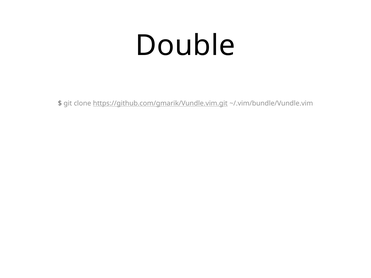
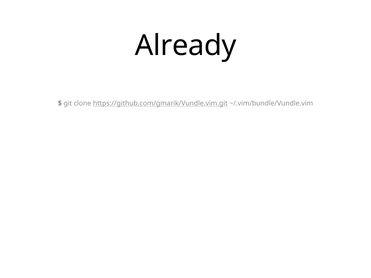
Double: Double -> Already (186, 46)
